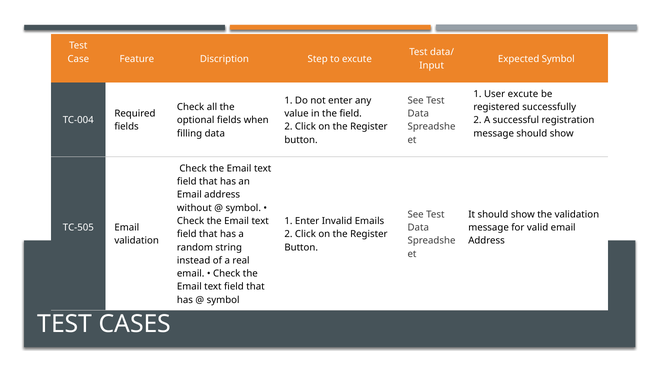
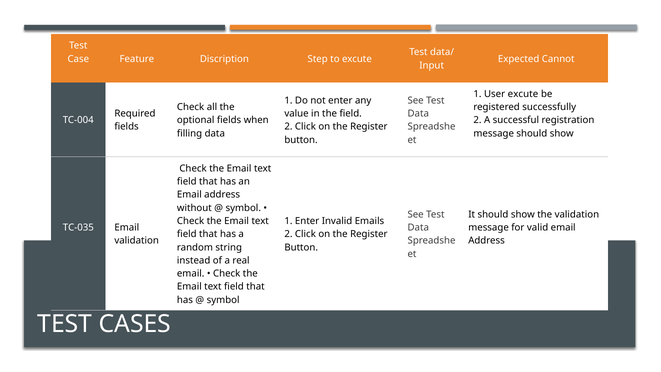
Expected Symbol: Symbol -> Cannot (558, 59)
TC-505: TC-505 -> TC-035 (78, 228)
